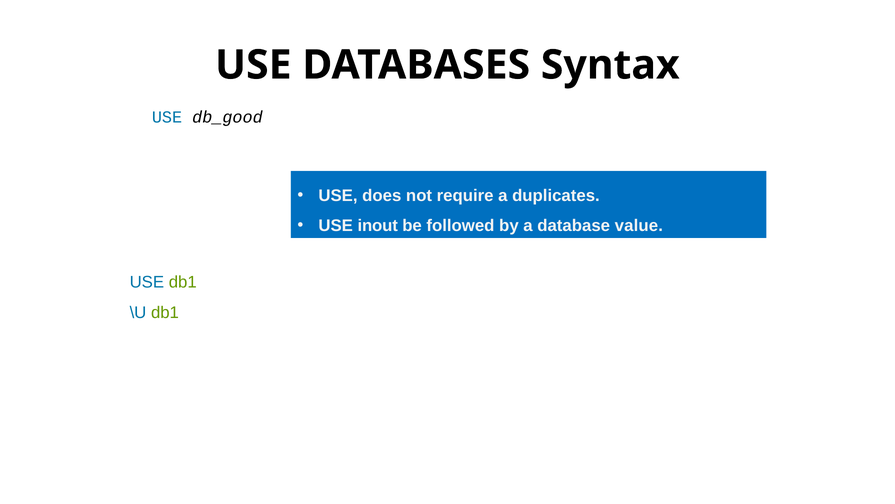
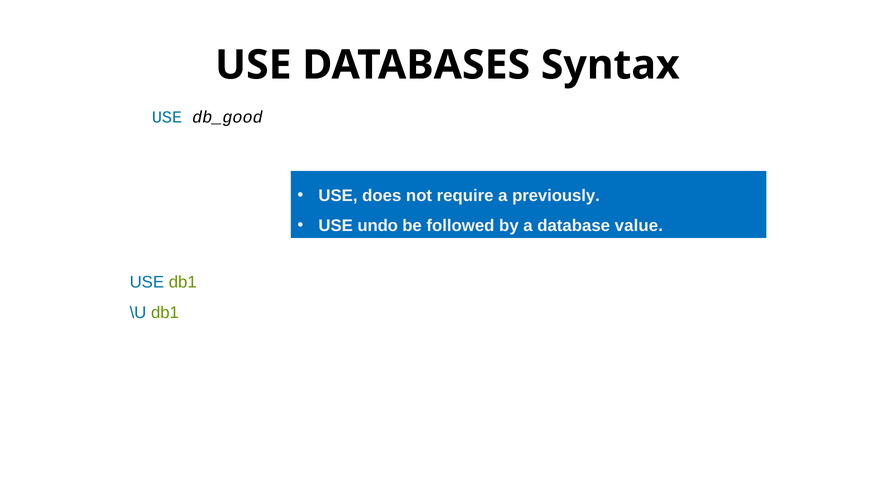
duplicates: duplicates -> previously (556, 195)
inout: inout -> undo (378, 226)
